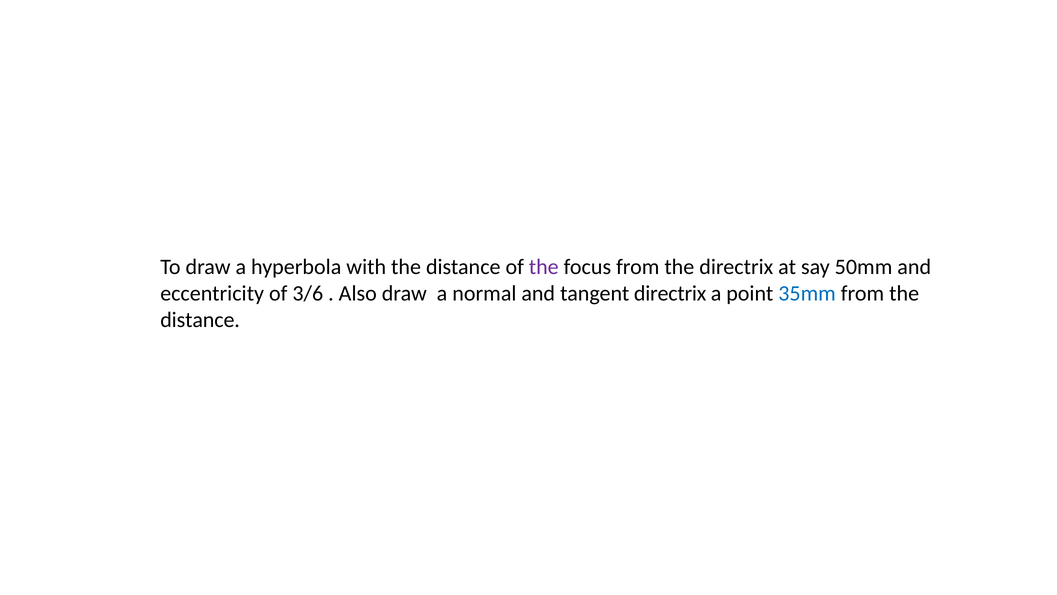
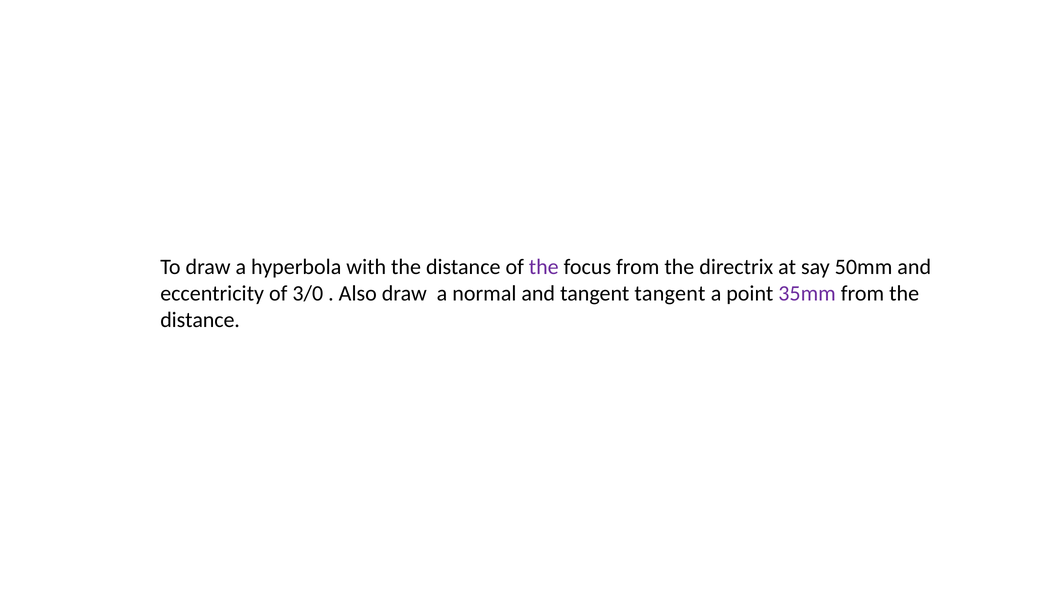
3/6: 3/6 -> 3/0 (308, 293)
tangent directrix: directrix -> tangent (670, 293)
35mm colour: blue -> purple (807, 293)
